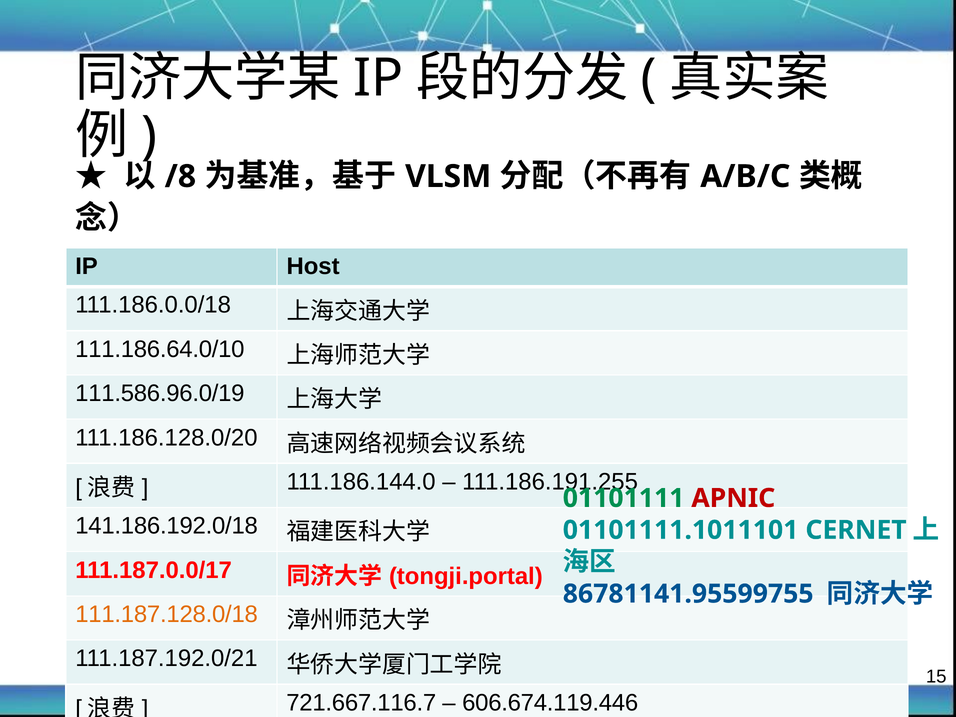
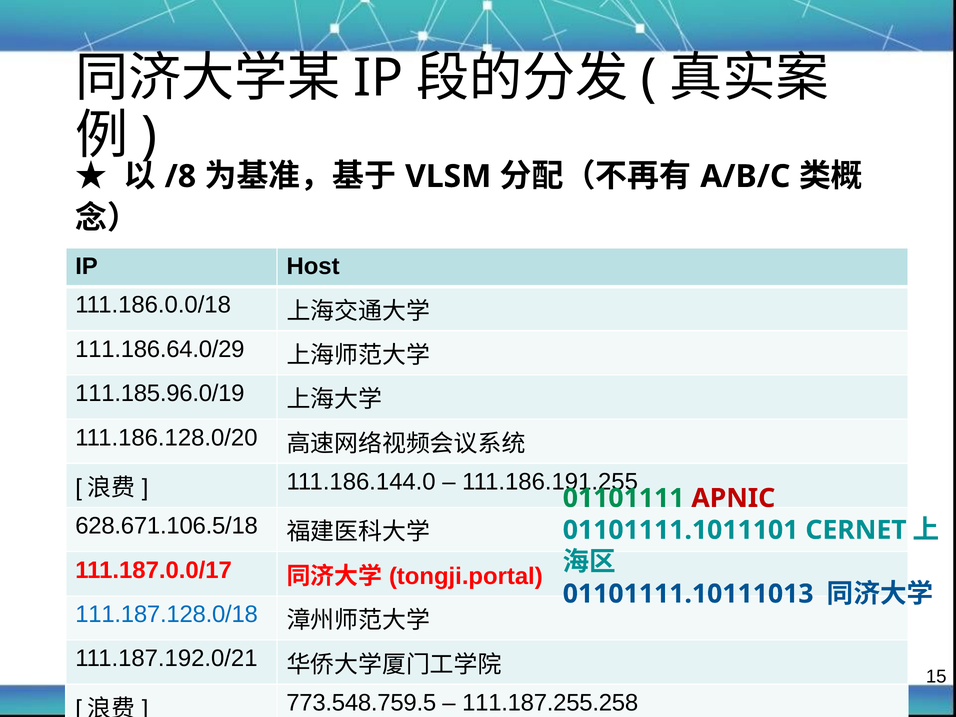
111.186.64.0/10: 111.186.64.0/10 -> 111.186.64.0/29 (160, 349)
111.586.96.0/19: 111.586.96.0/19 -> 111.185.96.0/19 (160, 393)
141.186.192.0/18: 141.186.192.0/18 -> 628.671.106.5/18 (167, 526)
86781141.95599755: 86781141.95599755 -> 01101111.10111013 (688, 594)
111.187.128.0/18 colour: orange -> blue (167, 614)
721.667.116.7: 721.667.116.7 -> 773.548.759.5 (361, 703)
606.674.119.446: 606.674.119.446 -> 111.187.255.258 (550, 703)
